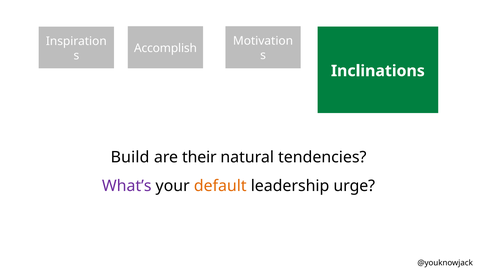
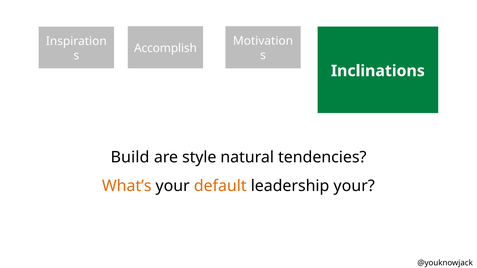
their: their -> style (199, 158)
What’s colour: purple -> orange (127, 186)
leadership urge: urge -> your (354, 186)
